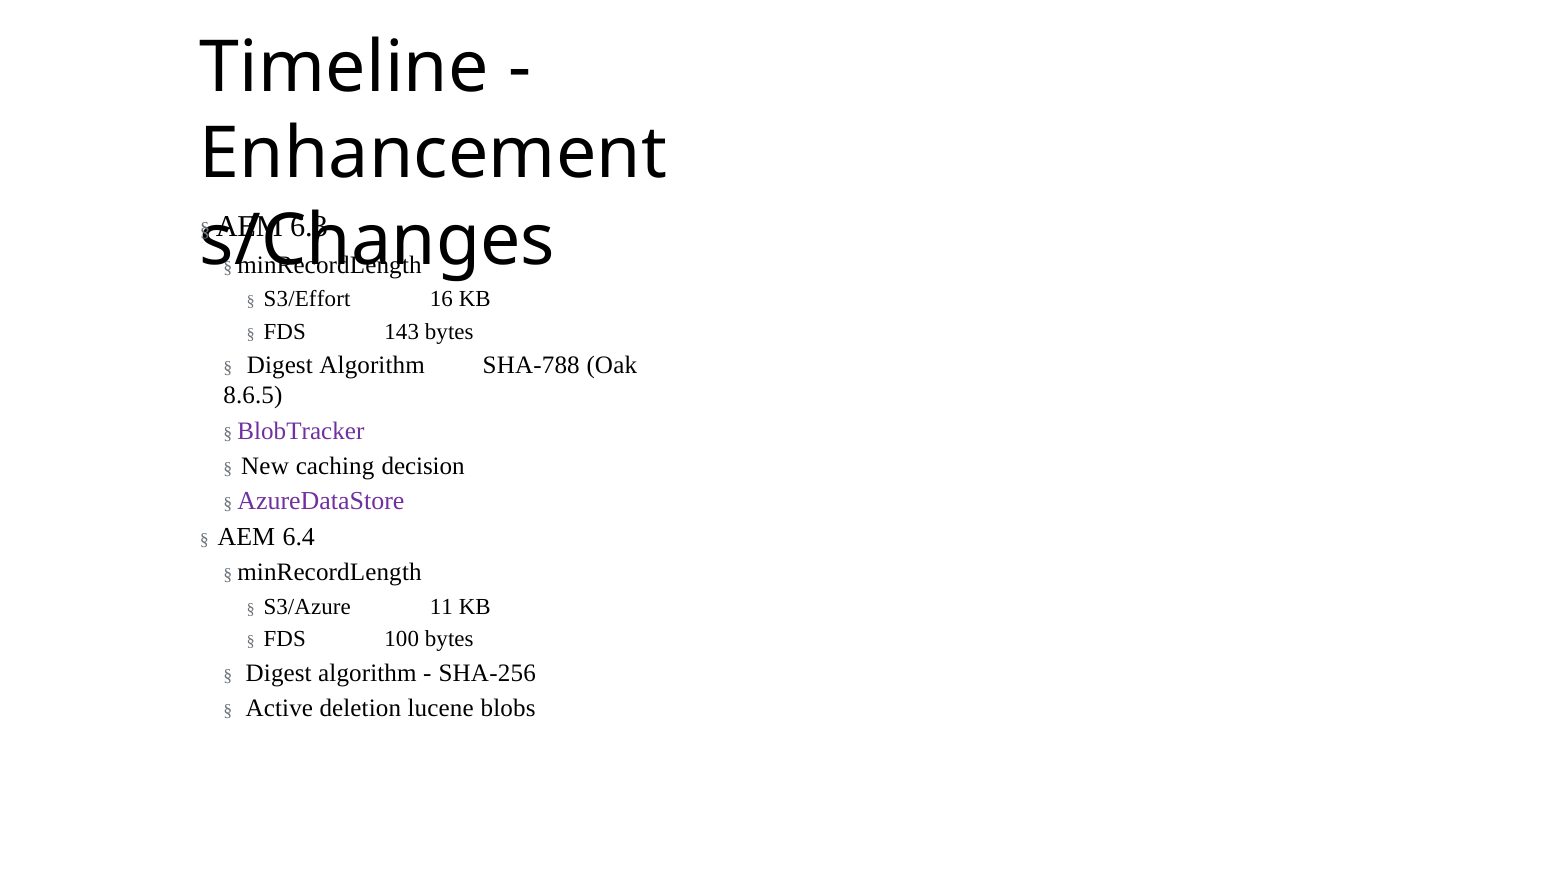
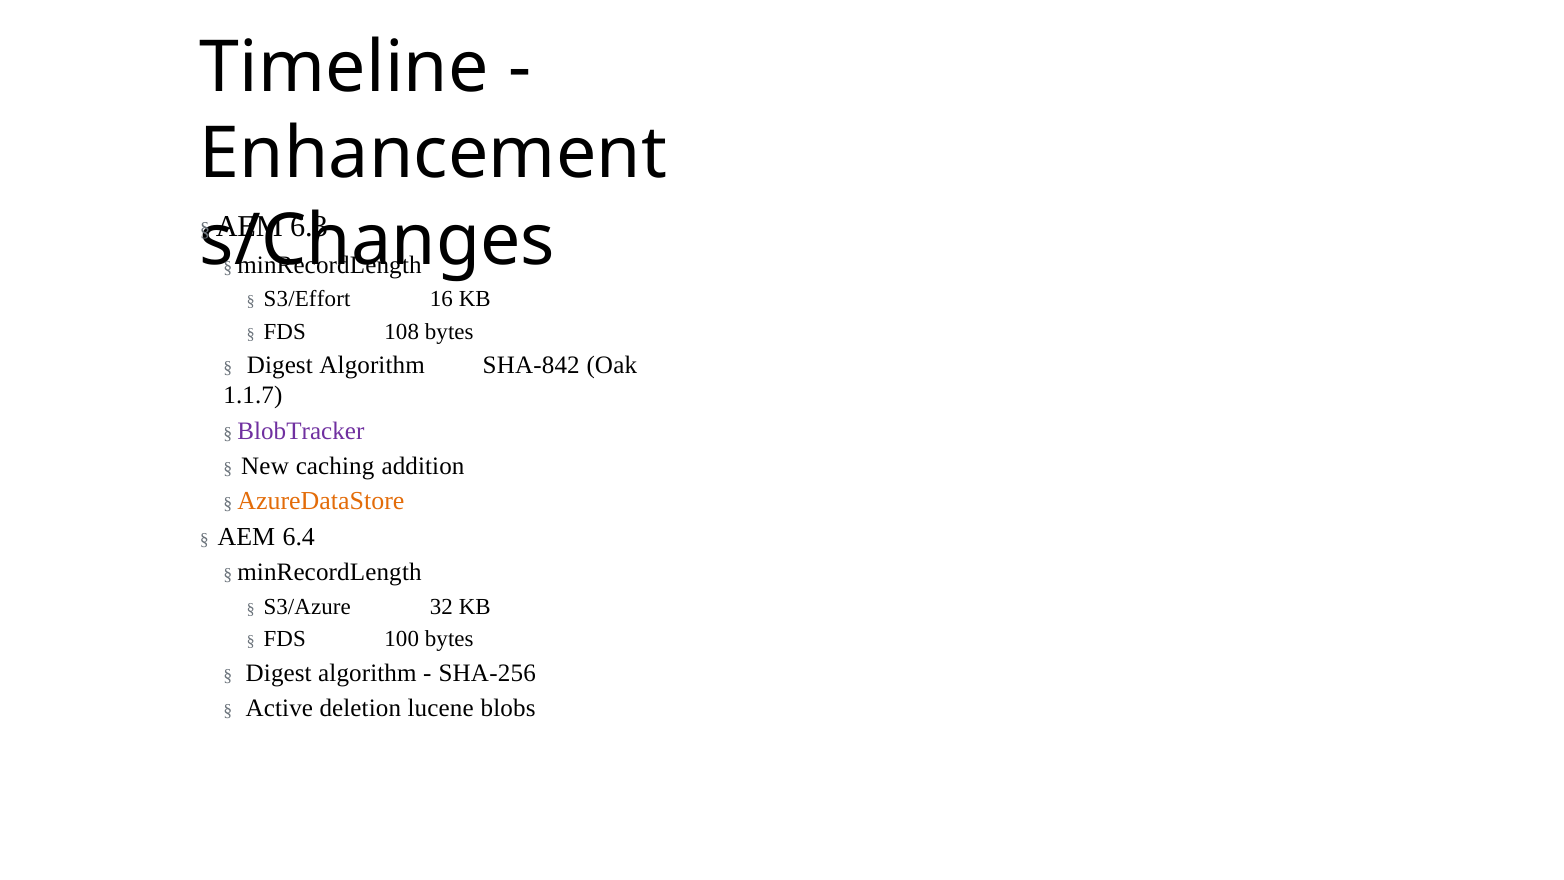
143: 143 -> 108 (402, 331)
SHA-788: SHA-788 -> SHA-842 (531, 365)
8.6.5: 8.6.5 -> 1.1.7 (253, 395)
decision: decision -> addition (423, 466)
AzureDataStore colour: purple -> orange (321, 501)
11: 11 -> 32 (441, 606)
